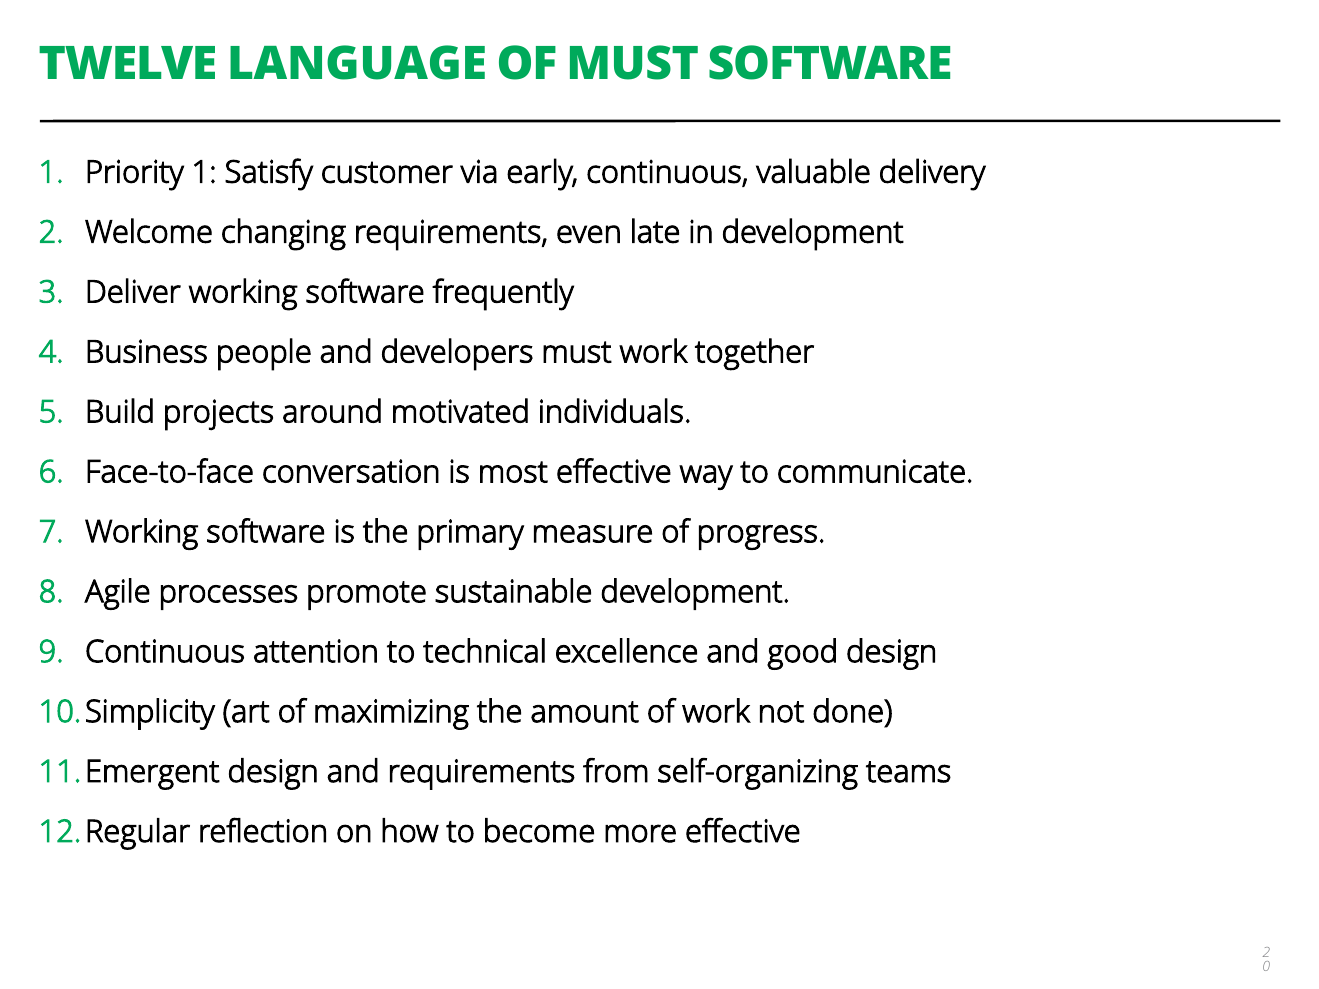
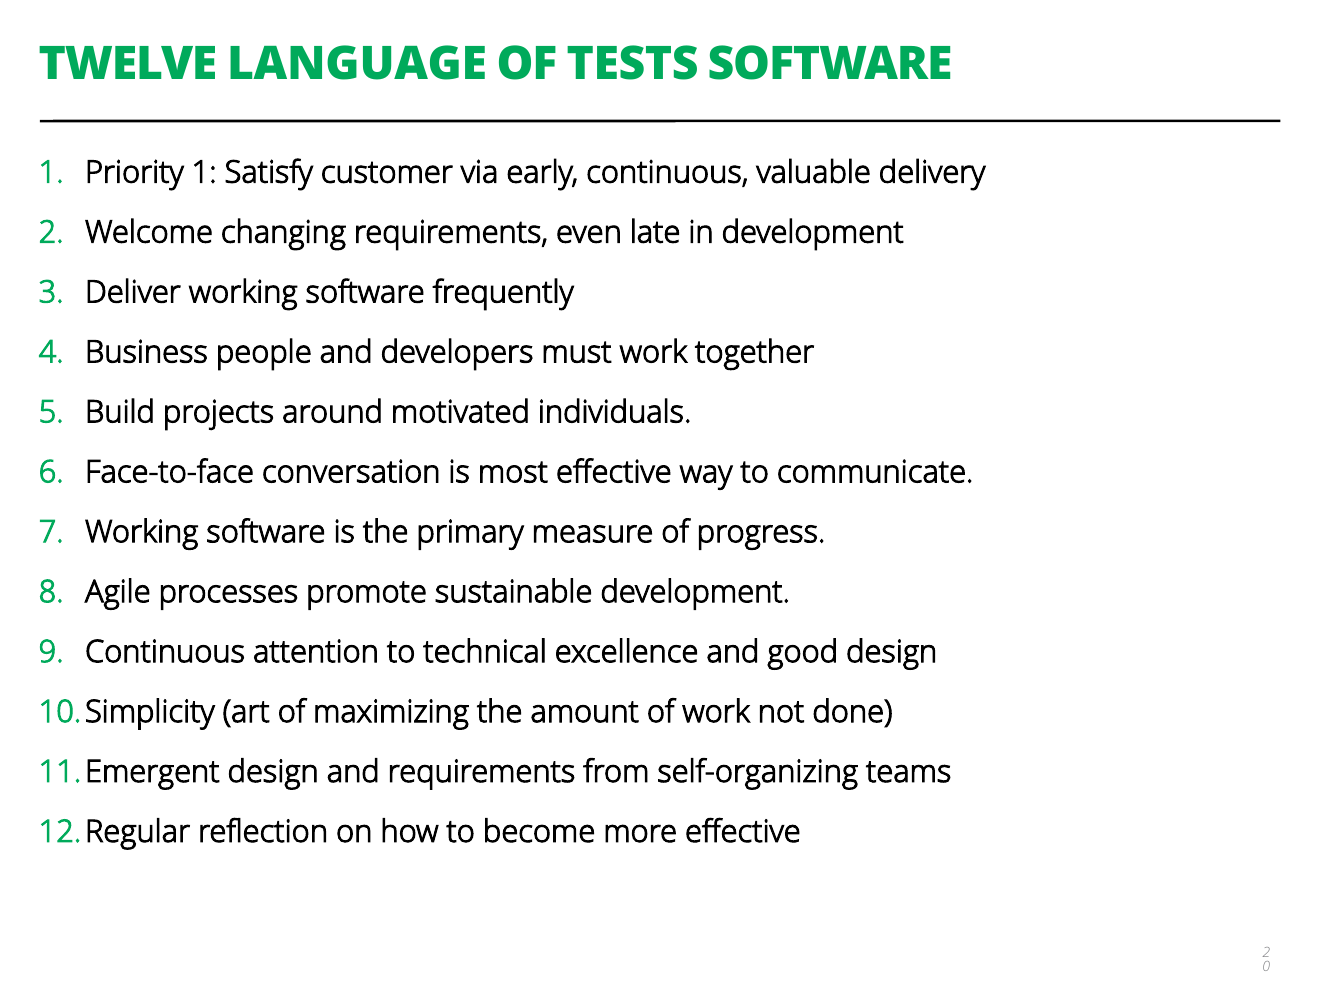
OF MUST: MUST -> TESTS (633, 64)
